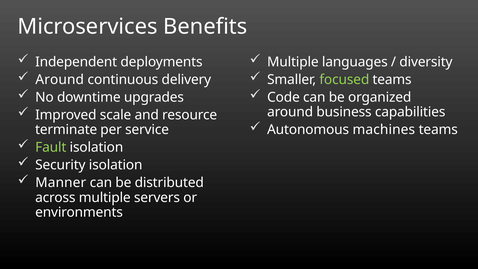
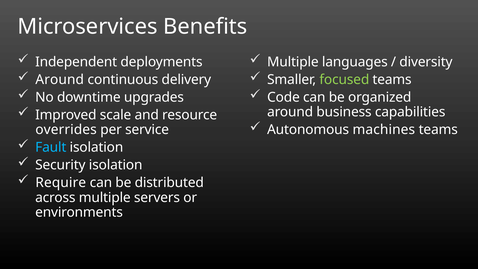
terminate: terminate -> overrides (66, 130)
Fault colour: light green -> light blue (51, 147)
Manner: Manner -> Require (61, 183)
